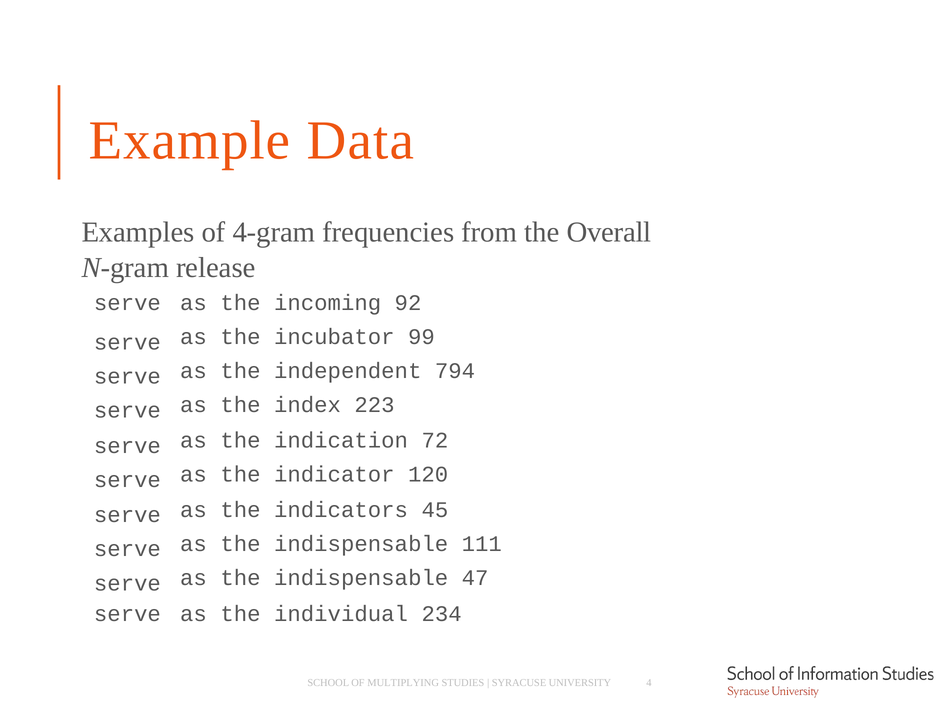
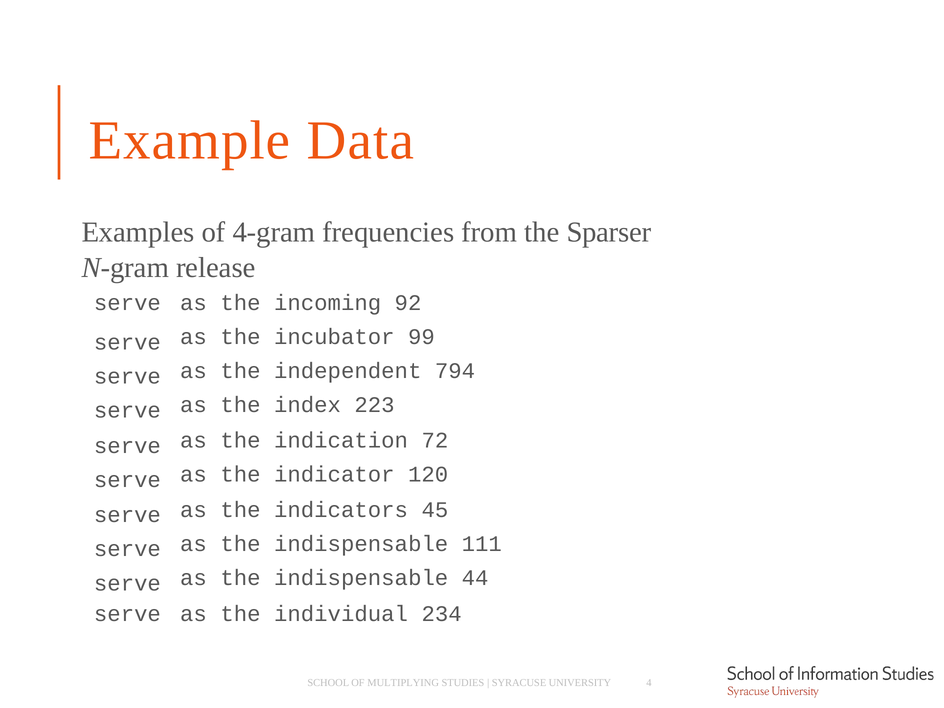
Overall: Overall -> Sparser (609, 232)
47: 47 -> 44 (475, 578)
